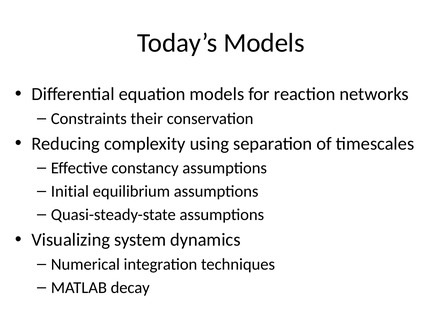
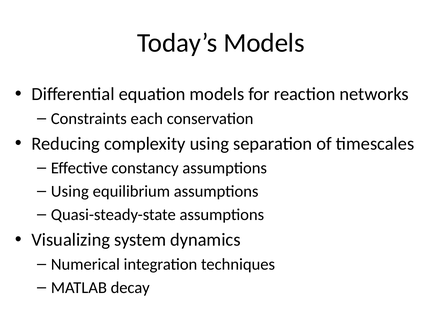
their: their -> each (147, 118)
Initial: Initial -> Using (70, 191)
